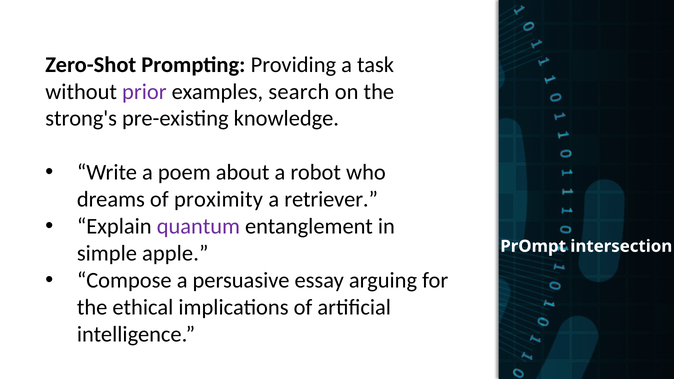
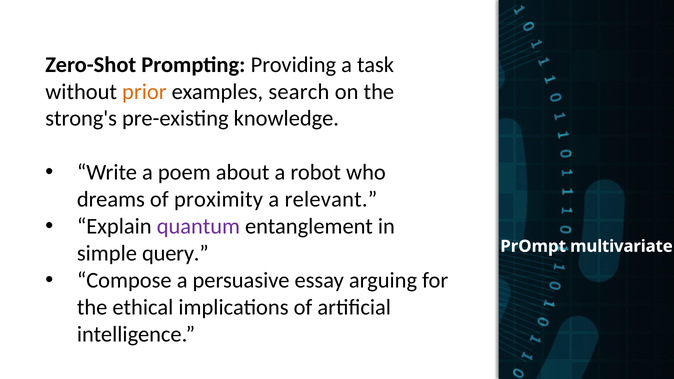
prior colour: purple -> orange (144, 92)
retriever: retriever -> relevant (331, 200)
intersection: intersection -> multivariate (621, 246)
apple: apple -> query (175, 253)
